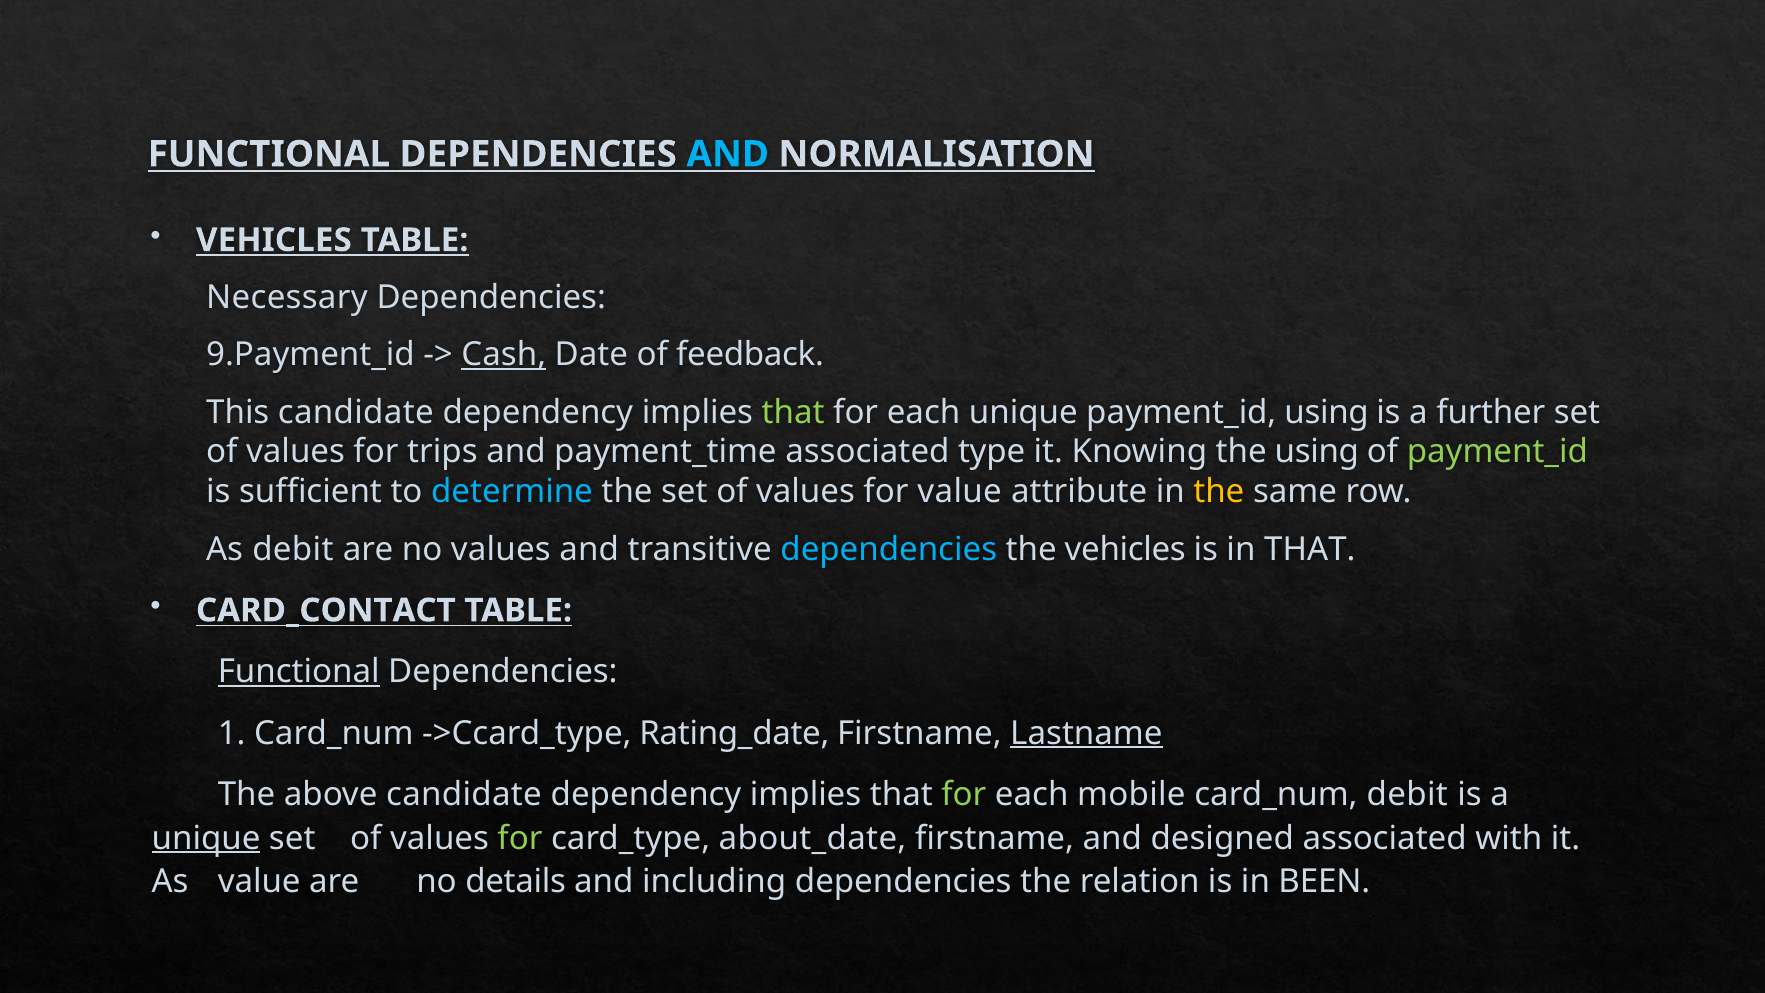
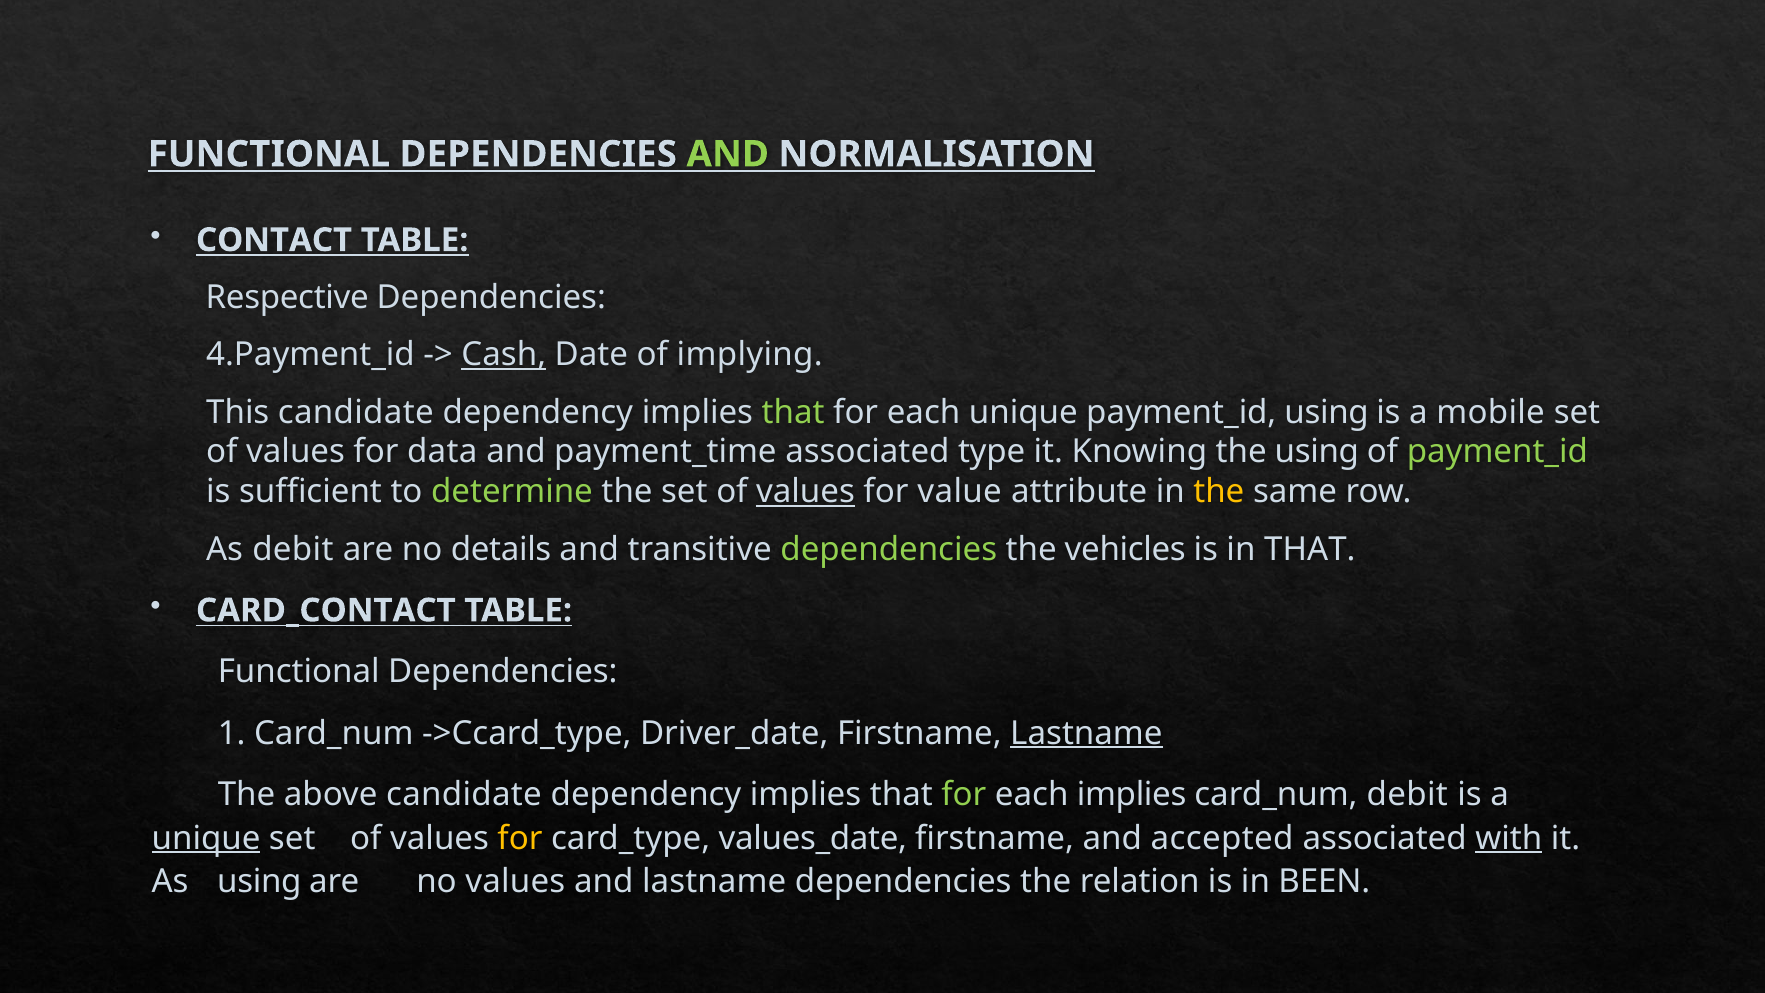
AND colour: light blue -> light green (728, 154)
VEHICLES: VEHICLES -> CONTACT (274, 240)
Necessary: Necessary -> Respective (287, 297)
9.Payment_id: 9.Payment_id -> 4.Payment_id (311, 355)
feedback: feedback -> implying (750, 355)
further: further -> mobile (1491, 412)
trips: trips -> data (442, 452)
determine colour: light blue -> light green (512, 492)
values underline: none -> present (806, 492)
no values: values -> details (501, 549)
dependencies colour: light blue -> light green (889, 549)
Functional underline: present -> none (299, 672)
Rating_date: Rating_date -> Driver_date (734, 733)
each mobile: mobile -> implies (1132, 794)
for colour: light green -> yellow (520, 838)
about_date: about_date -> values_date (813, 838)
designed: designed -> accepted (1222, 838)
with underline: none -> present (1509, 838)
As value: value -> using (259, 882)
no details: details -> values (515, 882)
and including: including -> lastname (714, 882)
